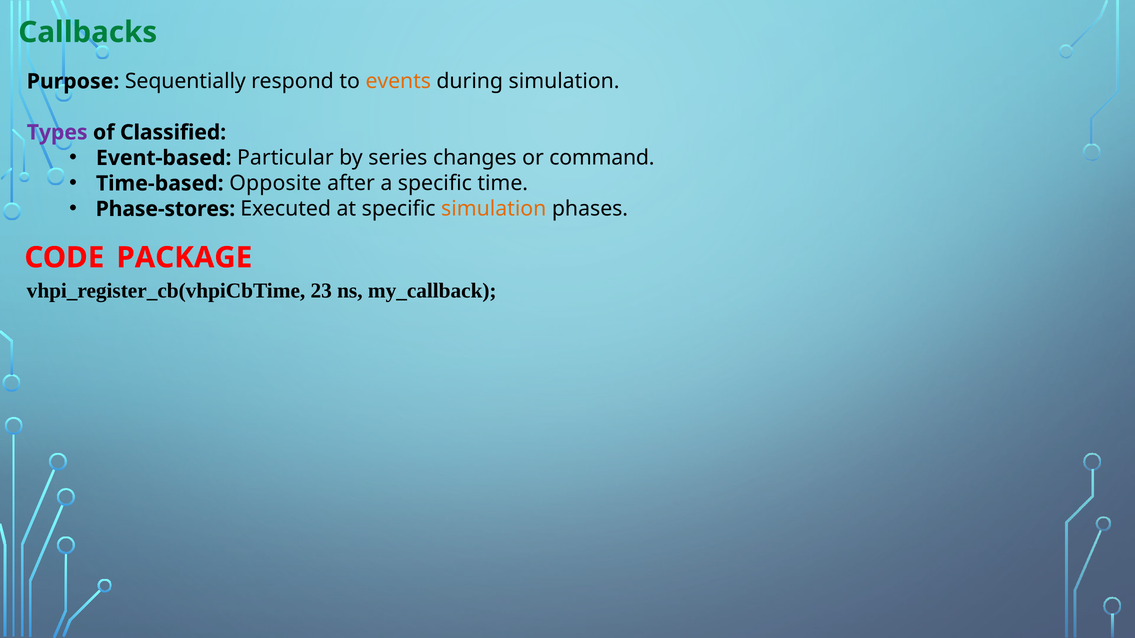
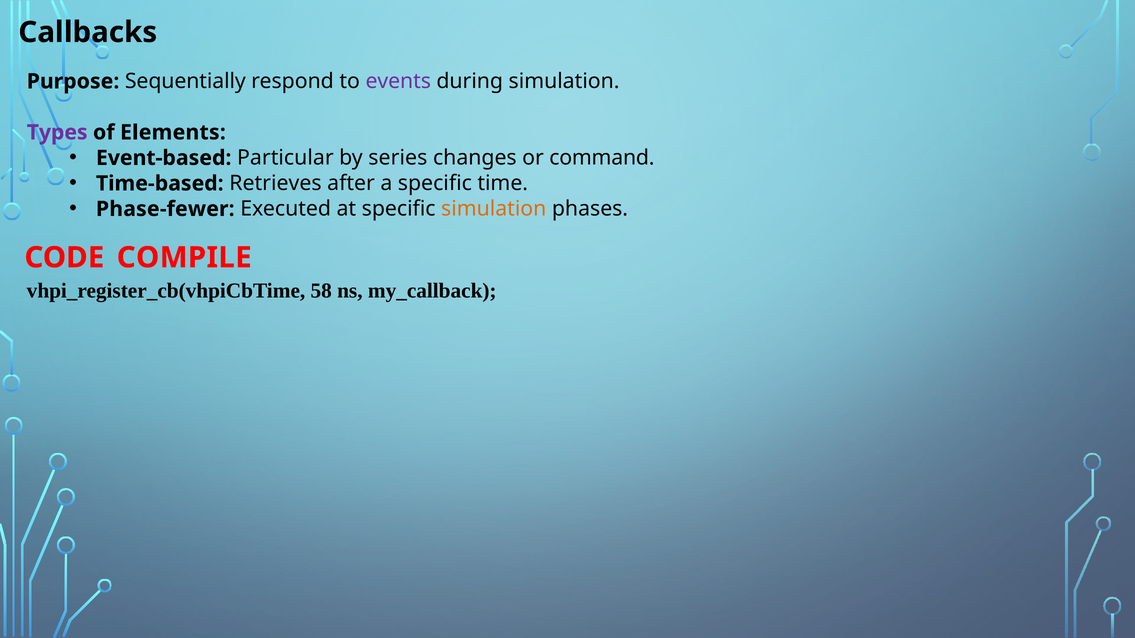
Callbacks colour: green -> black (88, 32)
events colour: orange -> purple (398, 81)
Classified: Classified -> Elements (173, 132)
Opposite: Opposite -> Retrieves (275, 184)
Phase-stores: Phase-stores -> Phase-fewer (165, 209)
PACKAGE: PACKAGE -> COMPILE (184, 258)
23: 23 -> 58 (321, 291)
